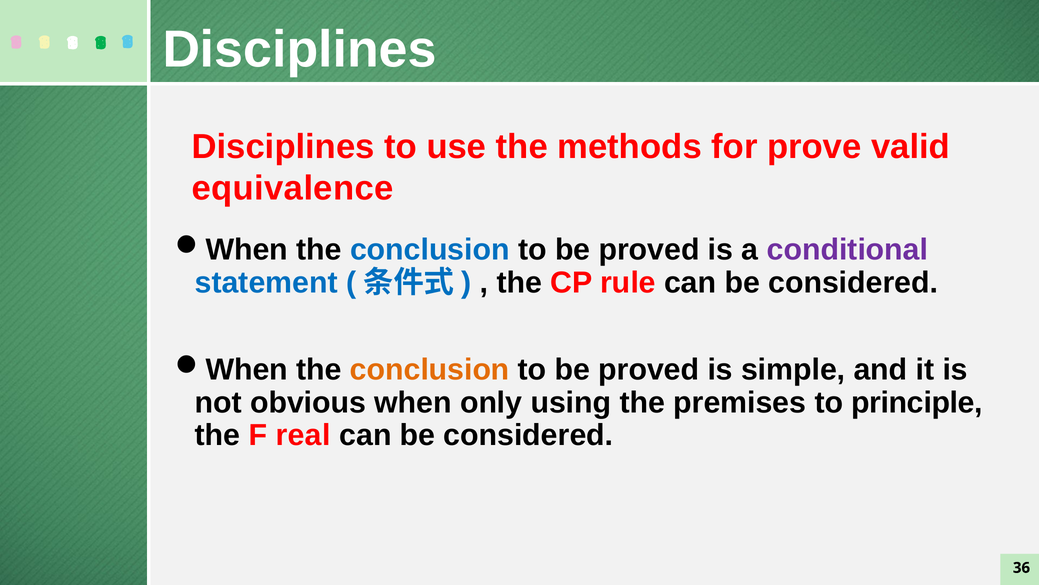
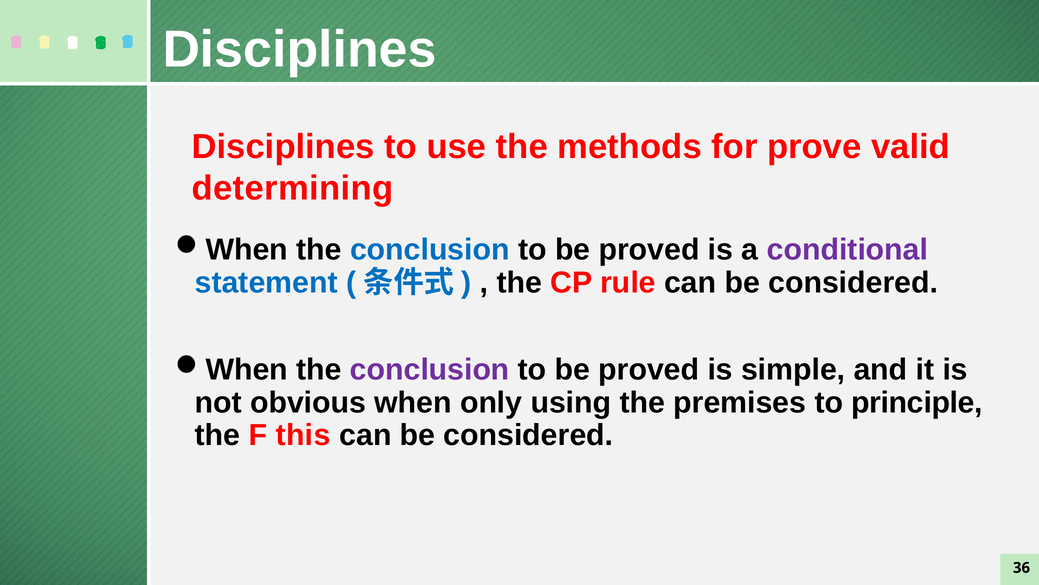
equivalence: equivalence -> determining (293, 188)
conclusion colour: orange -> purple (430, 369)
real: real -> this (303, 435)
